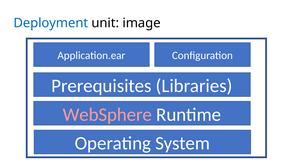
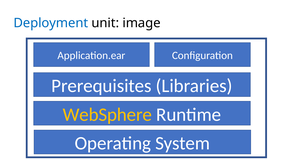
WebSphere colour: pink -> yellow (107, 114)
